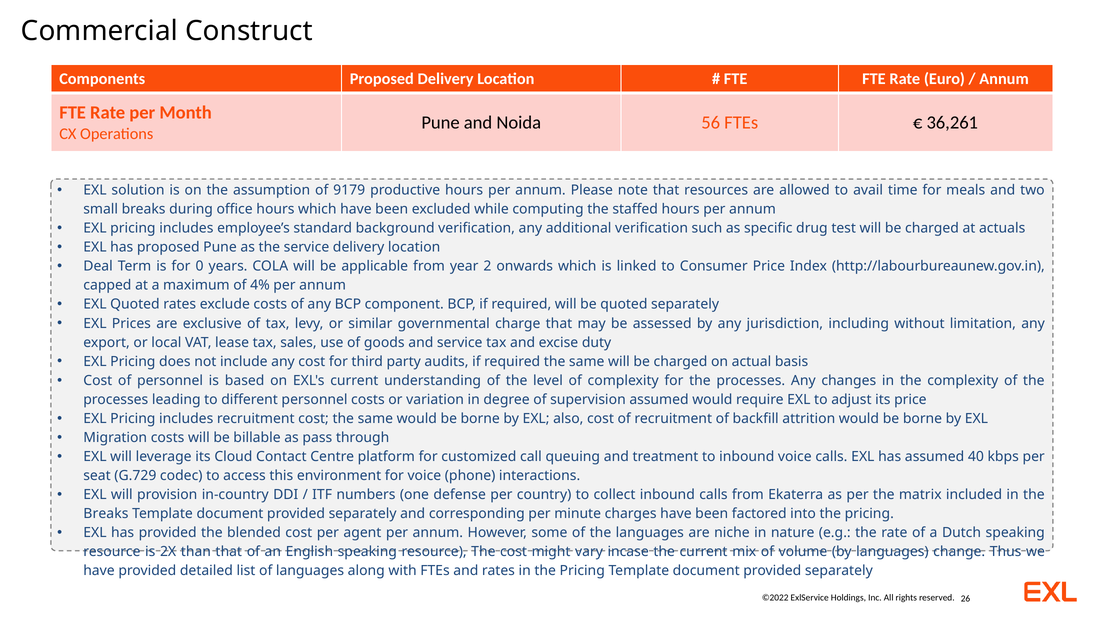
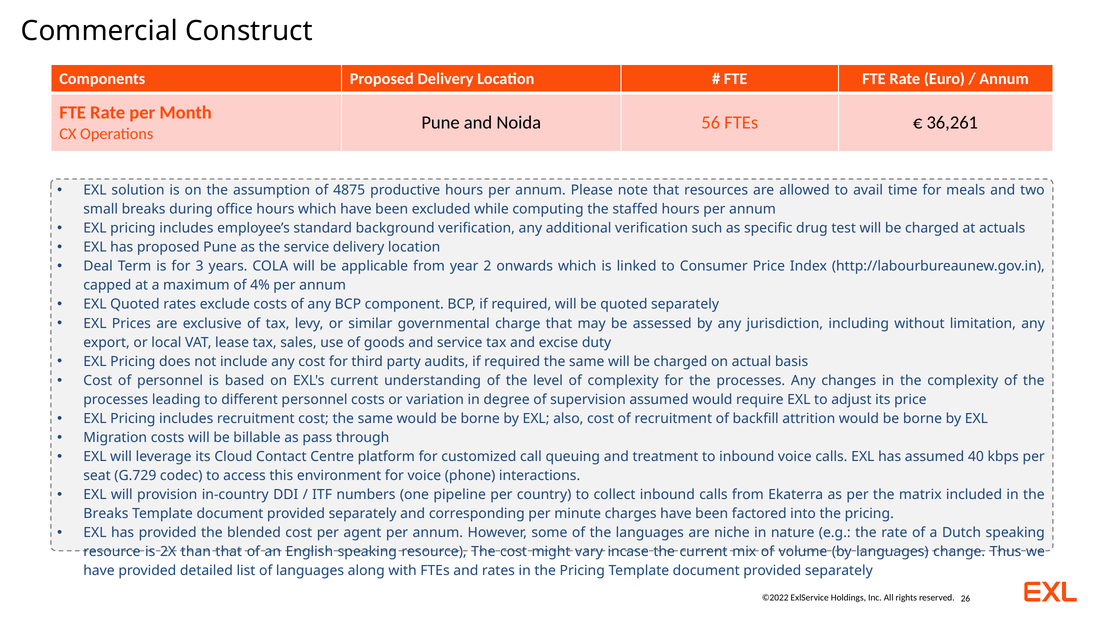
9179: 9179 -> 4875 (349, 190)
0: 0 -> 3 (200, 266)
defense: defense -> pipeline (460, 495)
